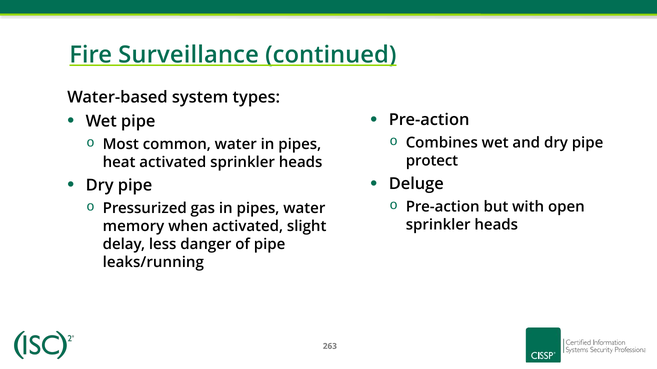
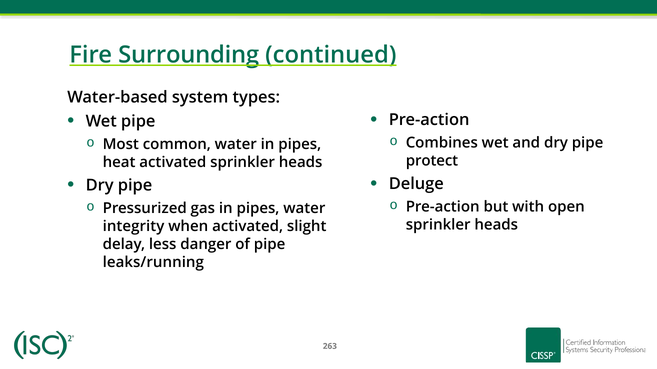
Surveillance: Surveillance -> Surrounding (189, 55)
memory: memory -> integrity (134, 226)
